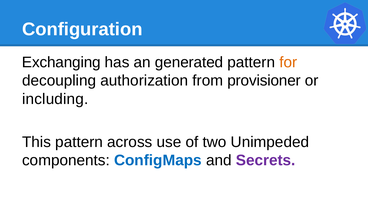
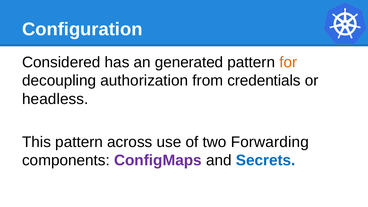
Exchanging: Exchanging -> Considered (61, 62)
provisioner: provisioner -> credentials (264, 81)
including: including -> headless (55, 99)
Unimpeded: Unimpeded -> Forwarding (270, 142)
ConfigMaps colour: blue -> purple (158, 160)
Secrets colour: purple -> blue (266, 160)
